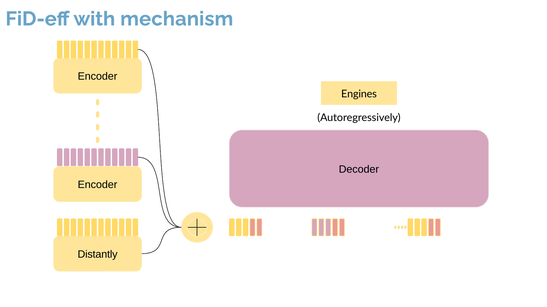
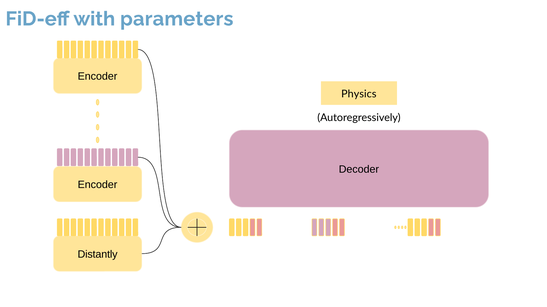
mechanism: mechanism -> parameters (177, 19)
Engines: Engines -> Physics (359, 94)
